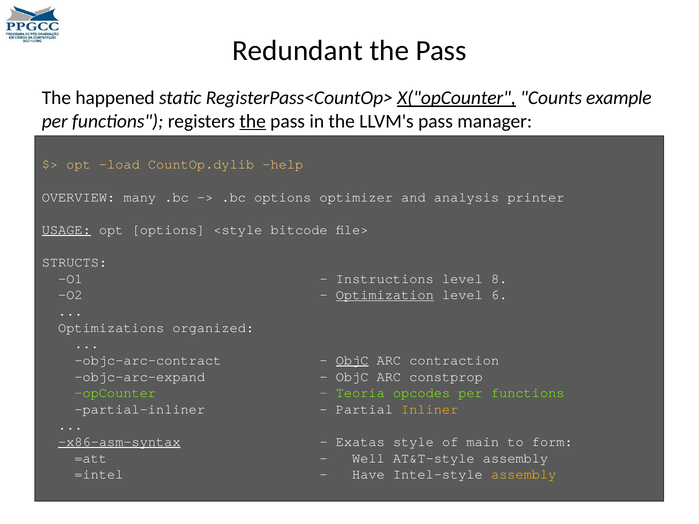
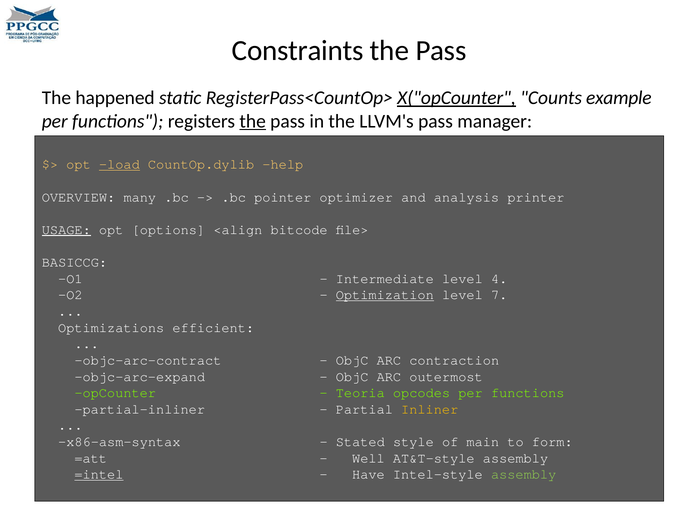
Redundant: Redundant -> Constraints (298, 50)
load underline: none -> present (119, 165)
.bc options: options -> pointer (283, 197)
<style: <style -> <align (238, 230)
STRUCTS: STRUCTS -> BASICCG (74, 262)
Instructions: Instructions -> Intermediate (385, 279)
8: 8 -> 4 (499, 279)
6: 6 -> 7 (499, 295)
organized: organized -> efficient (213, 328)
ObjC underline: present -> none (352, 360)
constprop: constprop -> outermost (446, 377)
x86-asm-syntax underline: present -> none (119, 442)
Exatas: Exatas -> Stated (360, 442)
=intel underline: none -> present (99, 475)
assembly colour: yellow -> light green (524, 475)
